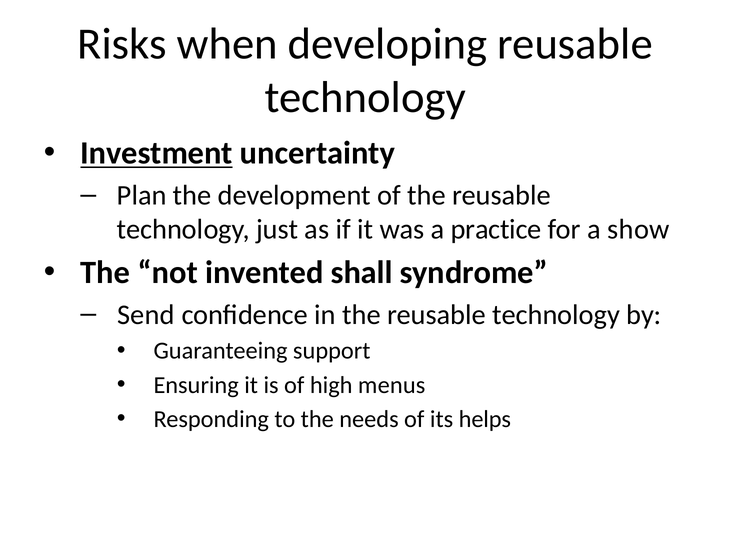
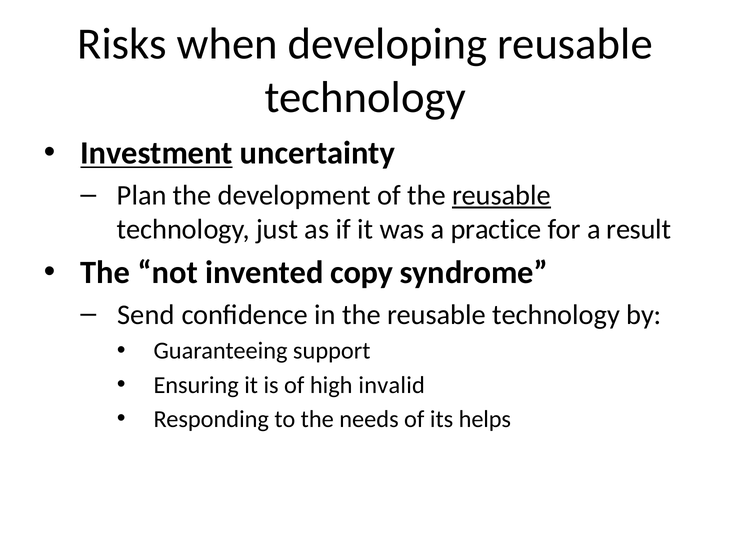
reusable underline: none -> present (502, 195)
show: show -> result (639, 229)
shall: shall -> copy (362, 273)
menus: menus -> invalid (392, 385)
